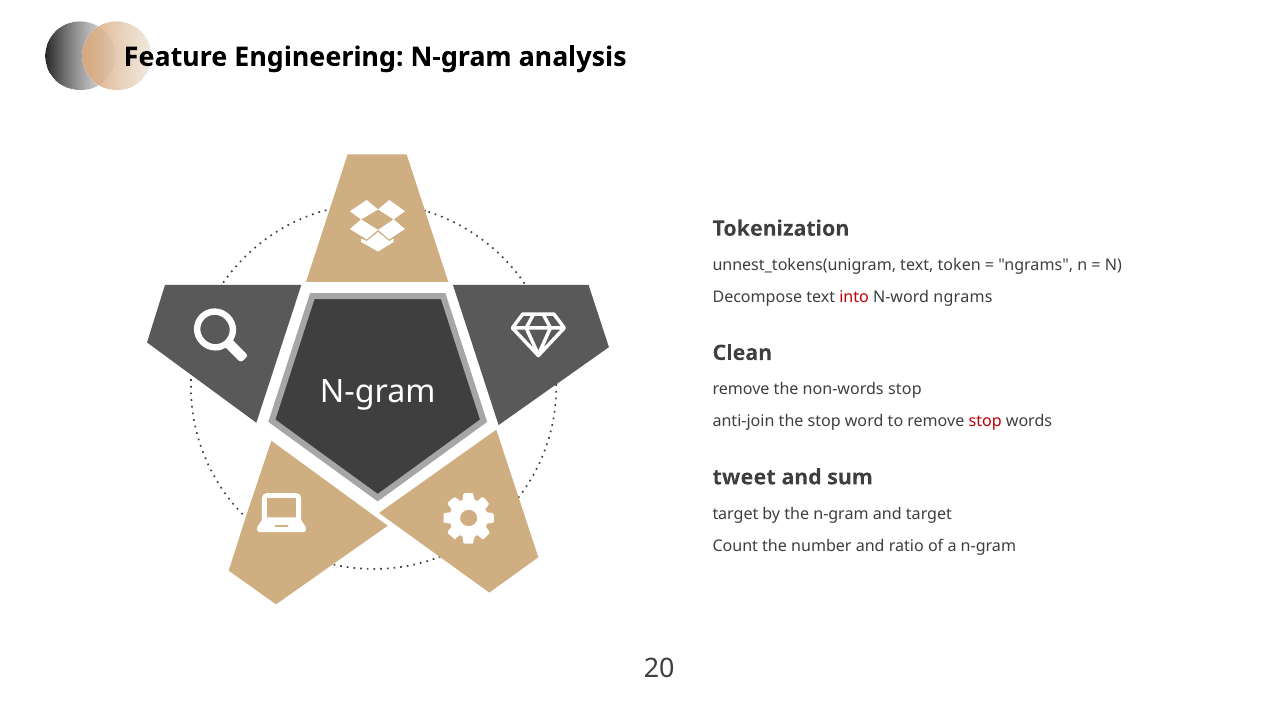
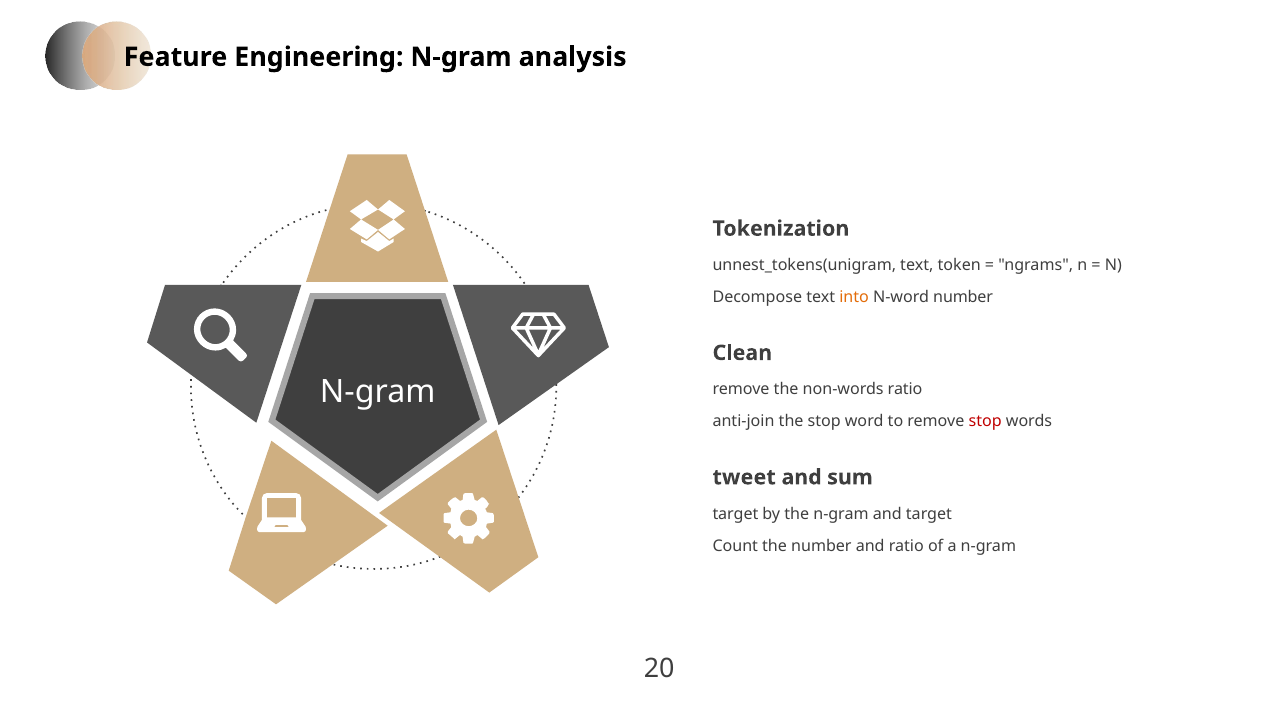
into colour: red -> orange (854, 297)
N-word ngrams: ngrams -> number (963, 297)
non-words stop: stop -> ratio (905, 390)
